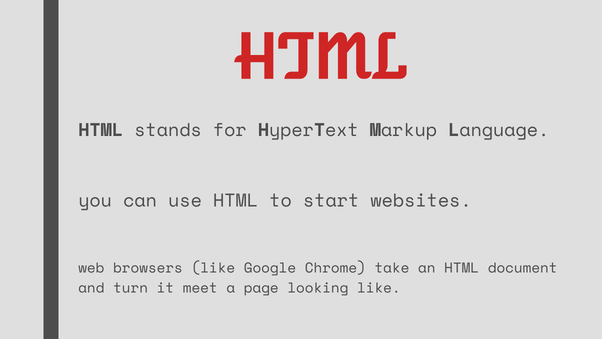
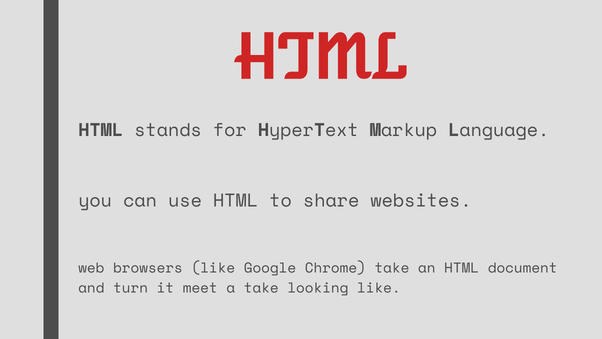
start: start -> share (331, 201)
a page: page -> take (261, 288)
